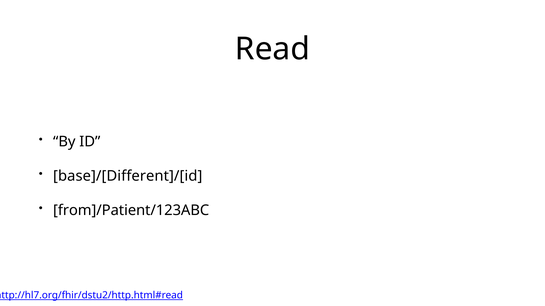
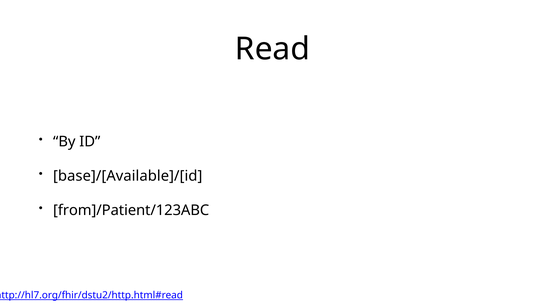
base]/[Different]/[id: base]/[Different]/[id -> base]/[Available]/[id (128, 176)
